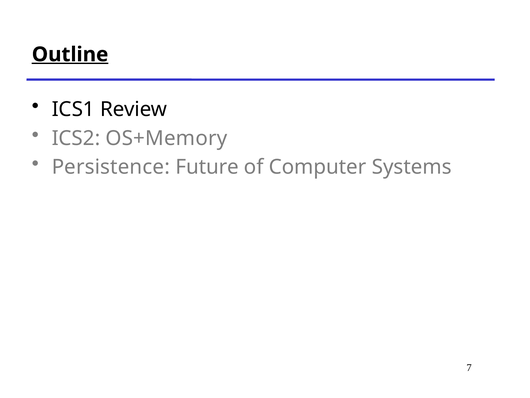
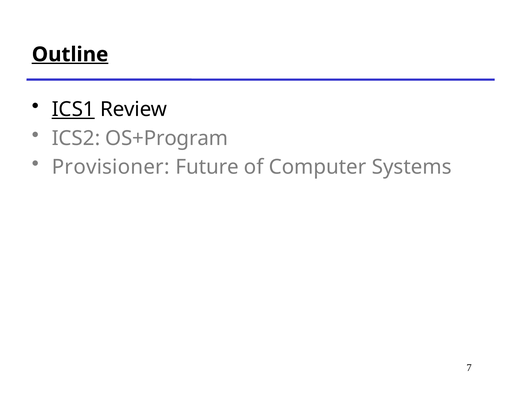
ICS1 underline: none -> present (73, 109)
OS+Memory: OS+Memory -> OS+Program (167, 138)
Persistence: Persistence -> Provisioner (111, 167)
